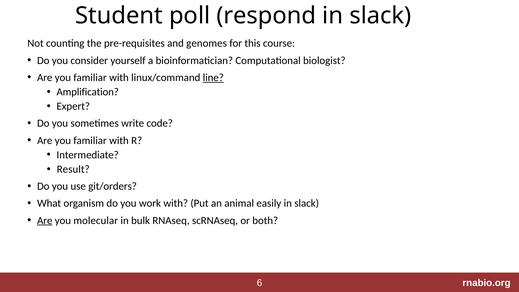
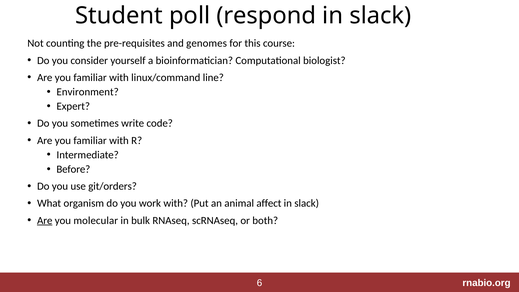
line underline: present -> none (213, 78)
Amplification: Amplification -> Environment (88, 92)
Result: Result -> Before (73, 169)
easily: easily -> affect (269, 203)
